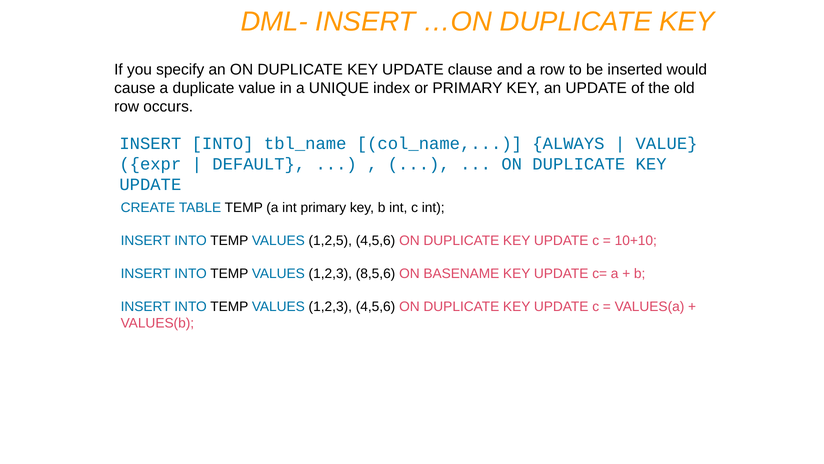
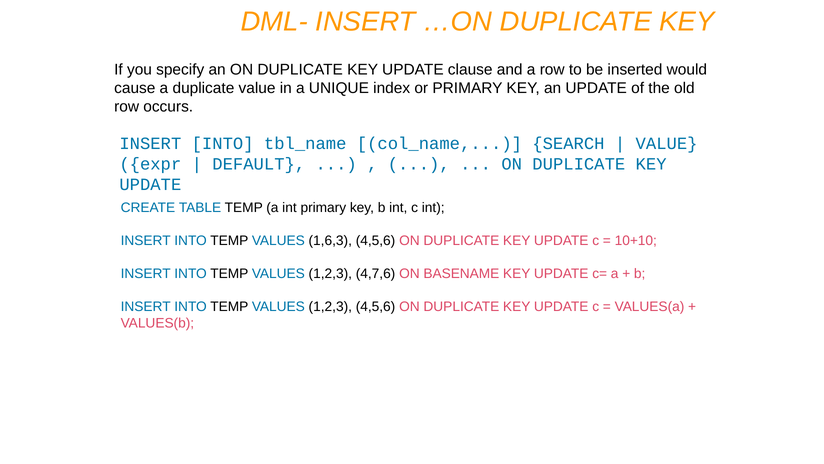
ALWAYS: ALWAYS -> SEARCH (568, 143)
1,2,5: 1,2,5 -> 1,6,3 (330, 241)
8,5,6: 8,5,6 -> 4,7,6 (376, 273)
